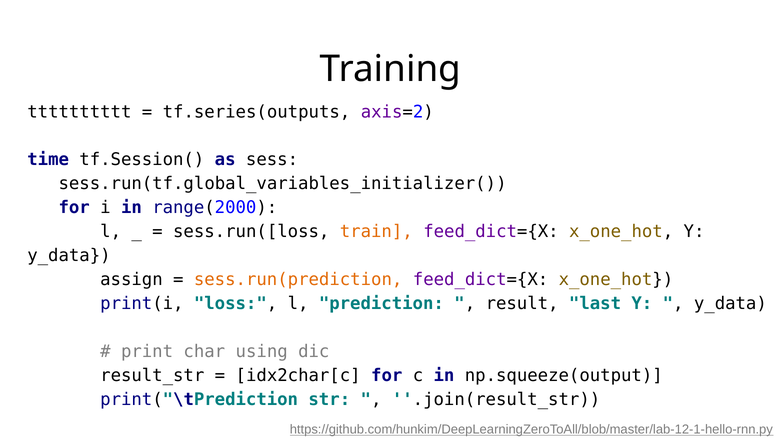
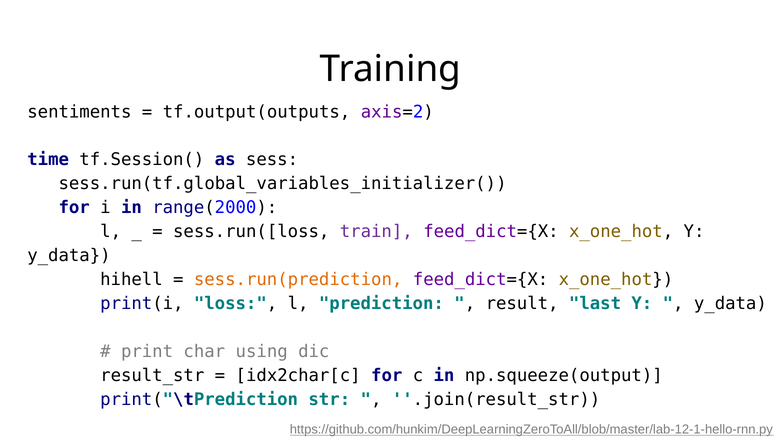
tttttttttt: tttttttttt -> sentiments (79, 112)
tf.series(outputs: tf.series(outputs -> tf.output(outputs (256, 112)
train colour: orange -> purple (376, 231)
assign: assign -> hihell (131, 279)
